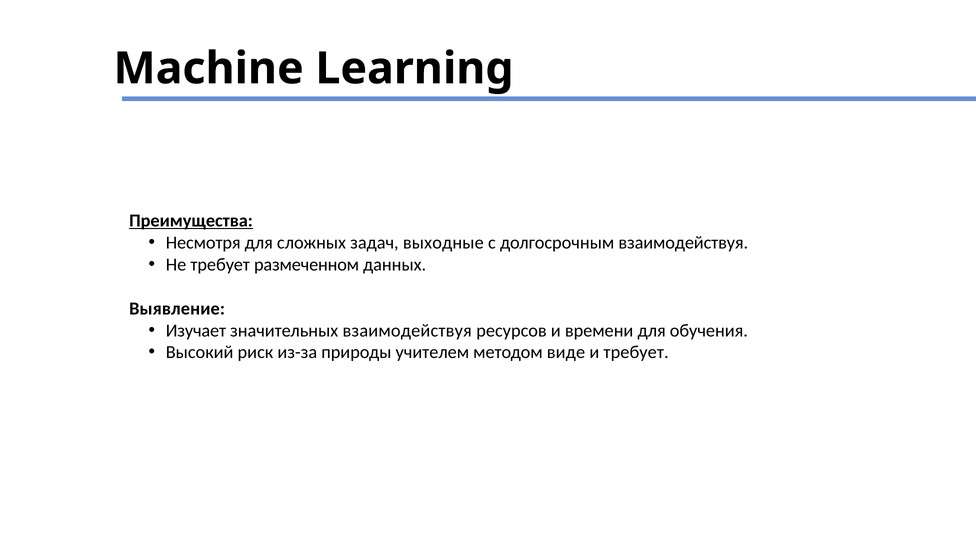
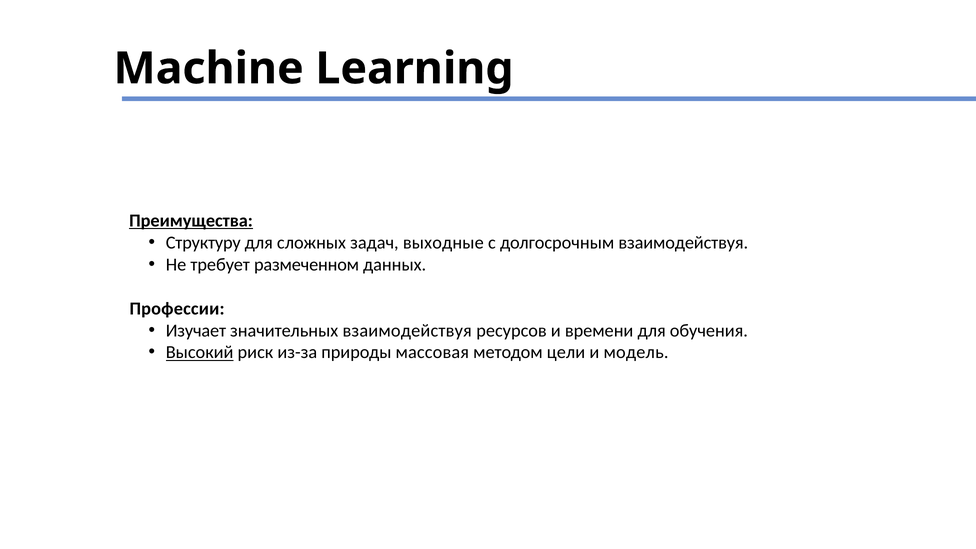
Несмотря: Несмотря -> Структуру (203, 243)
Выявление: Выявление -> Профессии (177, 309)
Высокий underline: none -> present (200, 352)
учителем: учителем -> массовая (432, 352)
виде: виде -> цели (566, 352)
и требует: требует -> модель (636, 352)
